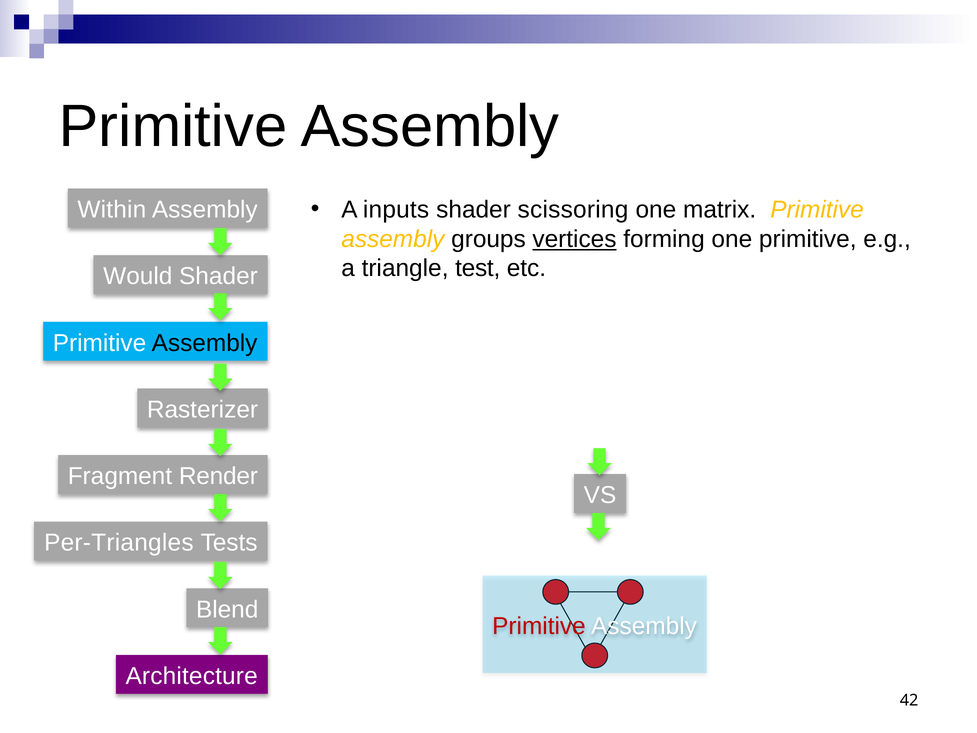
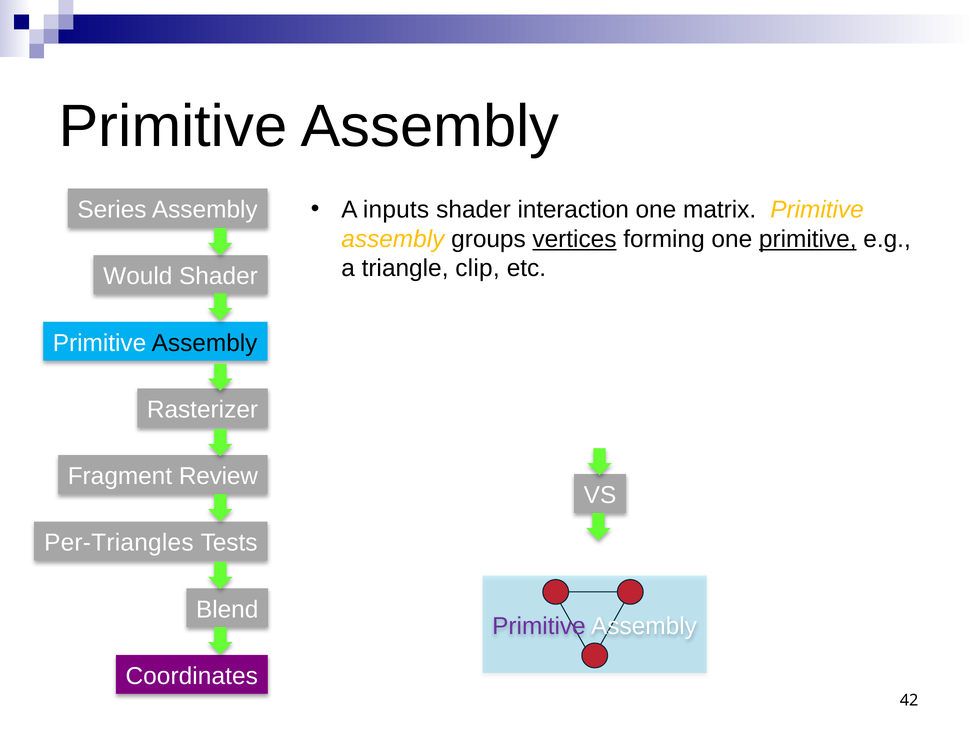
scissoring: scissoring -> interaction (573, 210)
Within: Within -> Series (112, 210)
primitive underline: none -> present (808, 239)
test: test -> clip (477, 268)
Render: Render -> Review (218, 476)
Primitive colour: red -> purple (539, 626)
Architecture: Architecture -> Coordinates (192, 676)
